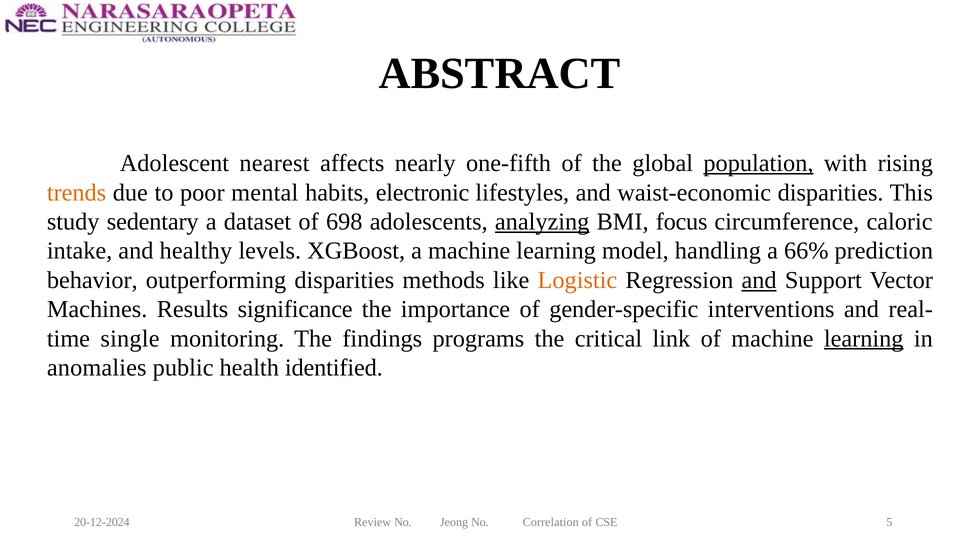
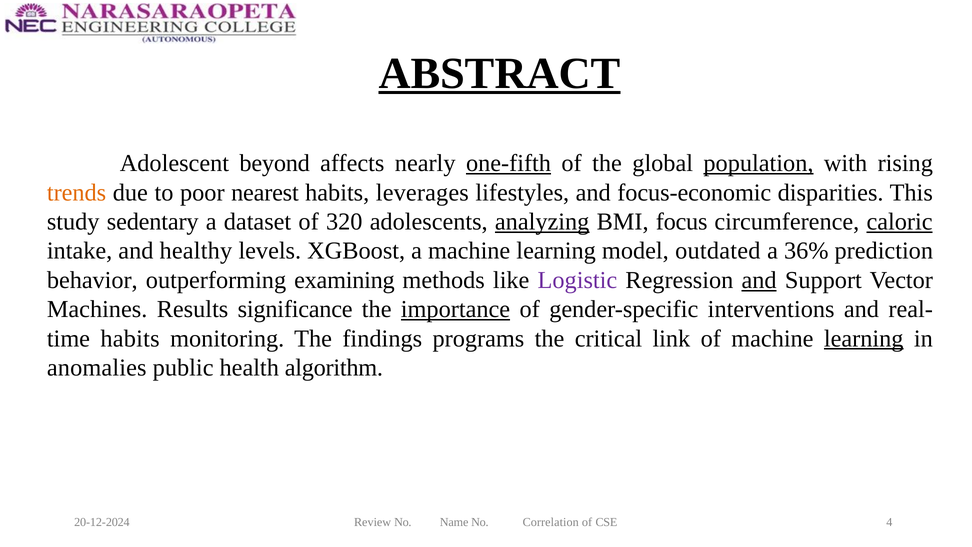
ABSTRACT underline: none -> present (500, 73)
nearest: nearest -> beyond (275, 163)
one-fifth underline: none -> present (509, 163)
mental: mental -> nearest (265, 193)
electronic: electronic -> leverages (422, 193)
waist-economic: waist-economic -> focus-economic (694, 193)
698: 698 -> 320 (344, 222)
caloric underline: none -> present (900, 222)
handling: handling -> outdated (718, 251)
66%: 66% -> 36% (806, 251)
outperforming disparities: disparities -> examining (344, 280)
Logistic colour: orange -> purple (577, 280)
importance underline: none -> present (455, 309)
single: single -> habits (130, 338)
identified: identified -> algorithm (334, 367)
Jeong: Jeong -> Name (454, 522)
5: 5 -> 4 (889, 522)
